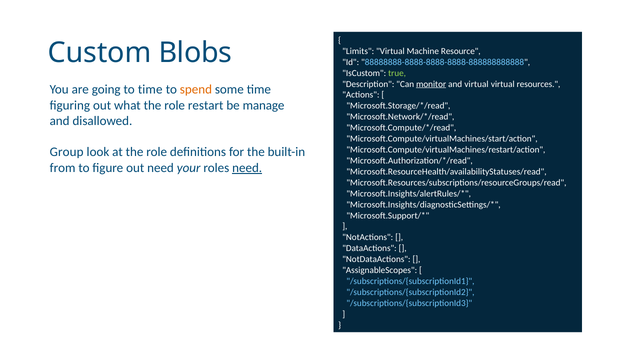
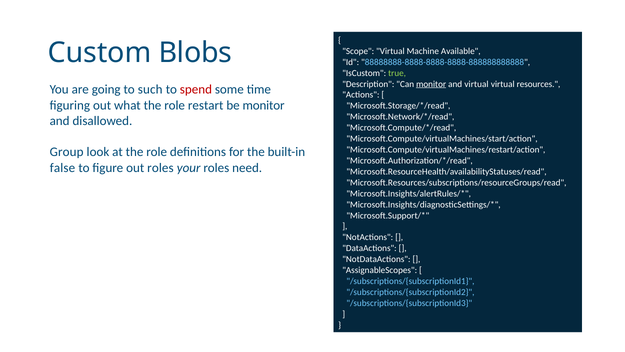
Limits: Limits -> Scope (358, 51)
Resource: Resource -> Available (461, 51)
to time: time -> such (150, 89)
spend colour: orange -> red (196, 89)
be manage: manage -> monitor (264, 105)
from: from -> false (63, 168)
out need: need -> roles (160, 168)
need underline: present -> none (247, 168)
